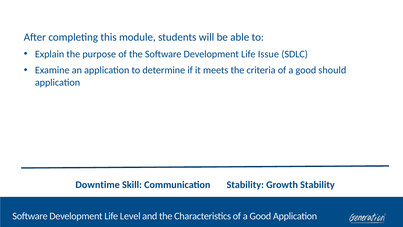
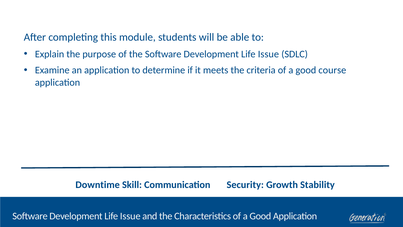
should: should -> course (332, 70)
Communication Stability: Stability -> Security (245, 184)
Level: Level -> Issue (130, 216)
